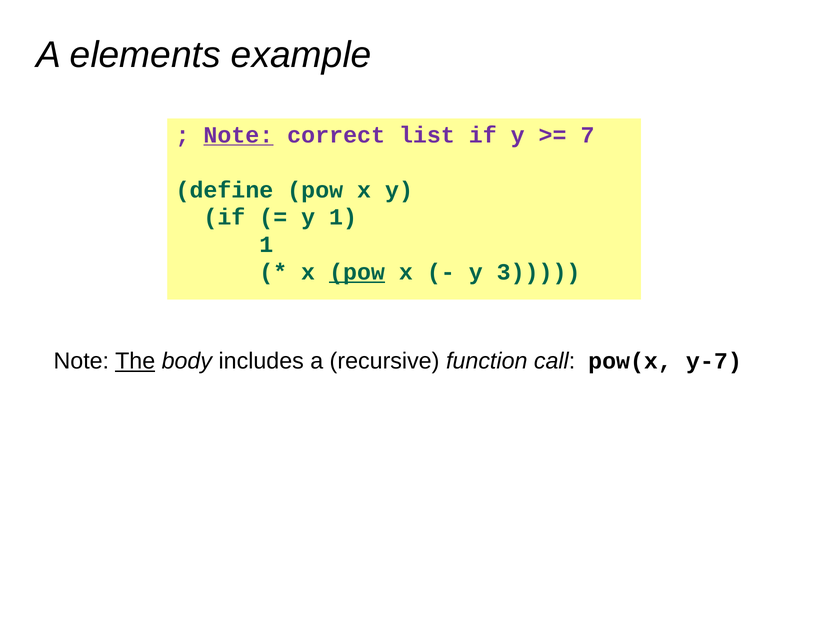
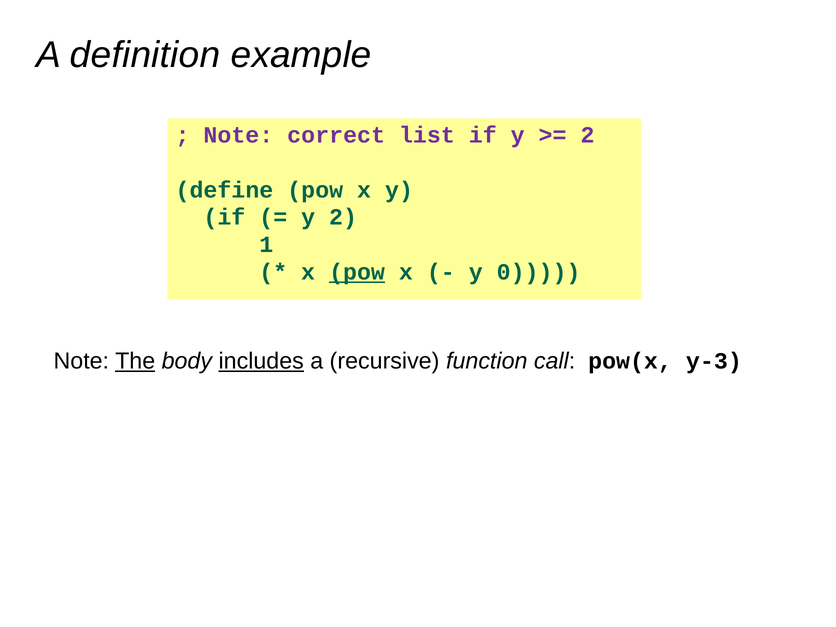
elements: elements -> definition (145, 55)
Note underline: present -> none (238, 135)
7: 7 -> 2 (588, 135)
y 1: 1 -> 2 (343, 217)
3: 3 -> 0 (539, 272)
includes underline: none -> present (261, 361)
y-7: y-7 -> y-3 (714, 361)
